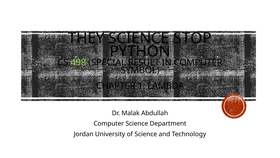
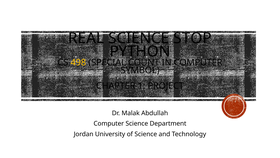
THEY: THEY -> REAL (86, 38)
498 colour: light green -> yellow (78, 62)
RESULT: RESULT -> COUNT (144, 62)
LAMBDA: LAMBDA -> PROJECT (166, 86)
